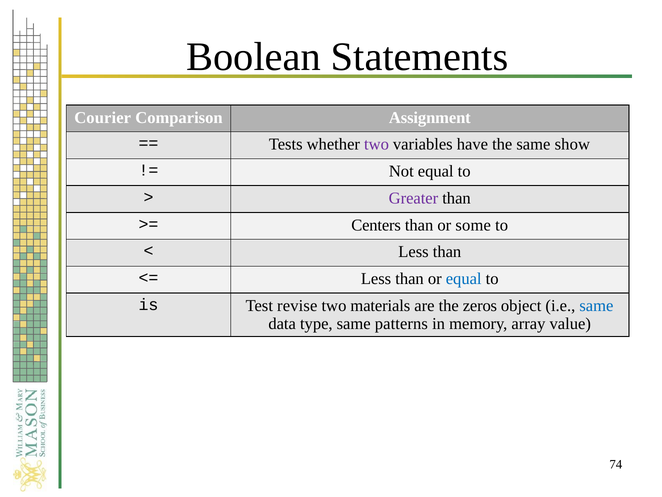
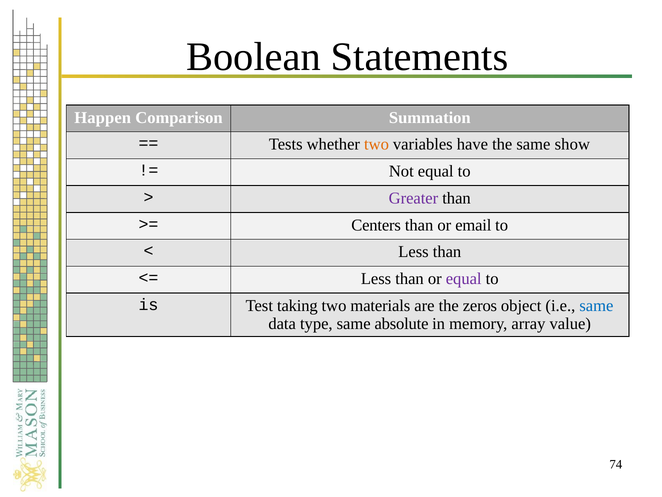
Courier: Courier -> Happen (103, 117)
Assignment: Assignment -> Summation (430, 117)
two colour: purple -> orange (377, 144)
some: some -> email (473, 225)
equal colour: blue -> purple (464, 279)
revise: revise -> taking (297, 305)
patterns: patterns -> absolute (402, 324)
